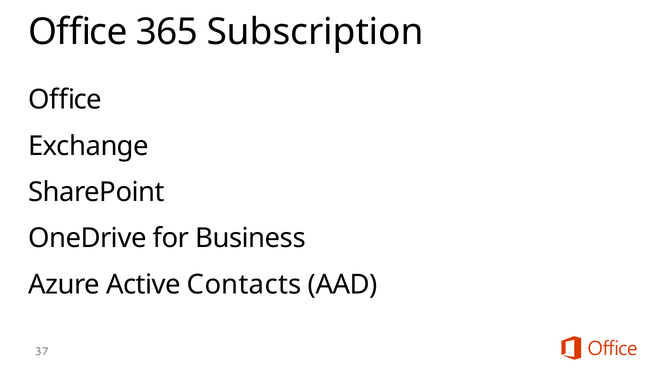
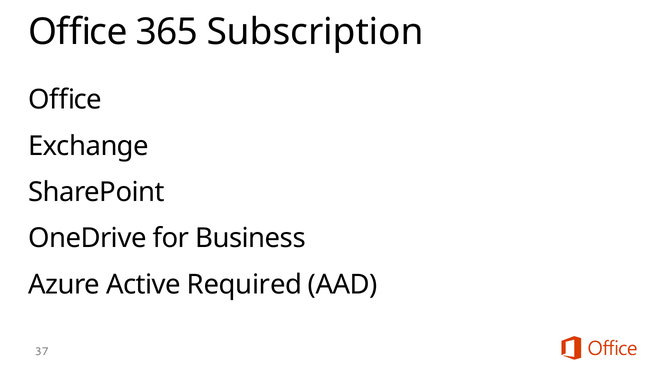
Contacts: Contacts -> Required (244, 285)
